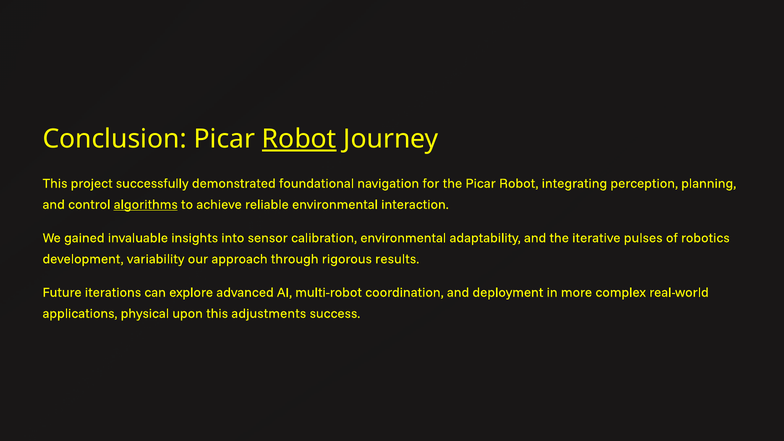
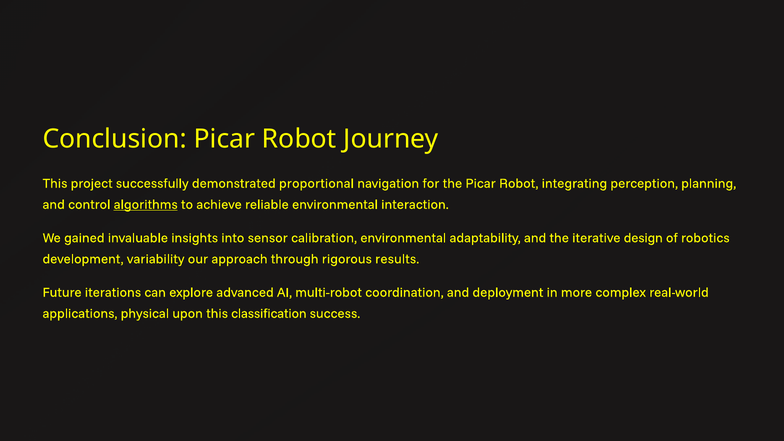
Robot underline: present -> none (299, 139)
foundational: foundational -> proportional (316, 183)
pulses: pulses -> design (643, 238)
adjustments: adjustments -> classification (269, 313)
